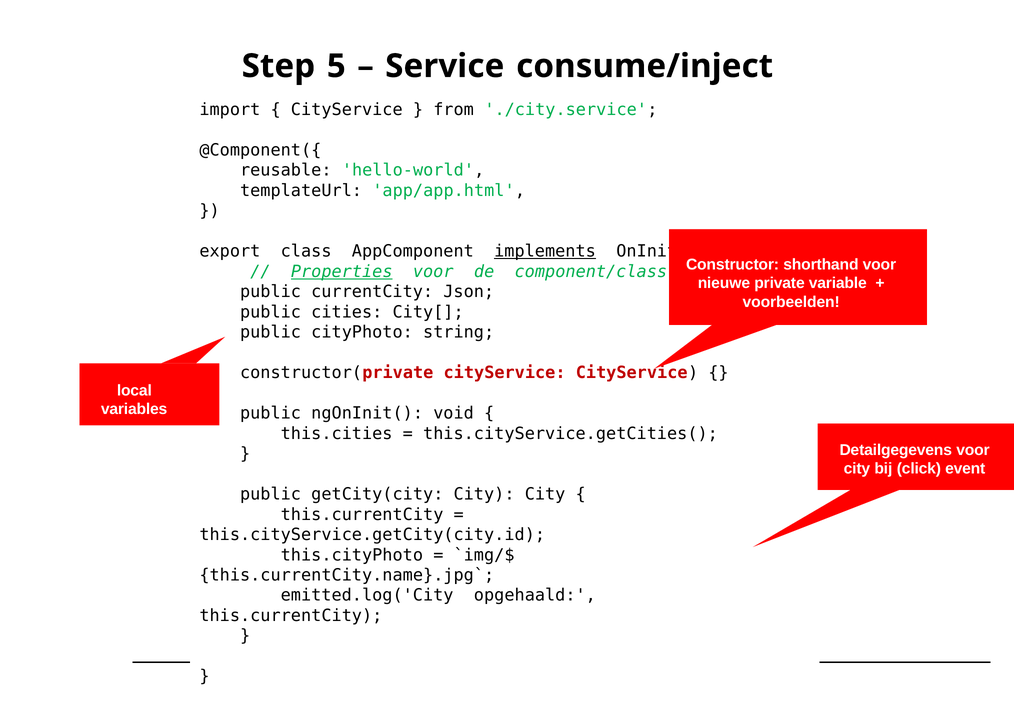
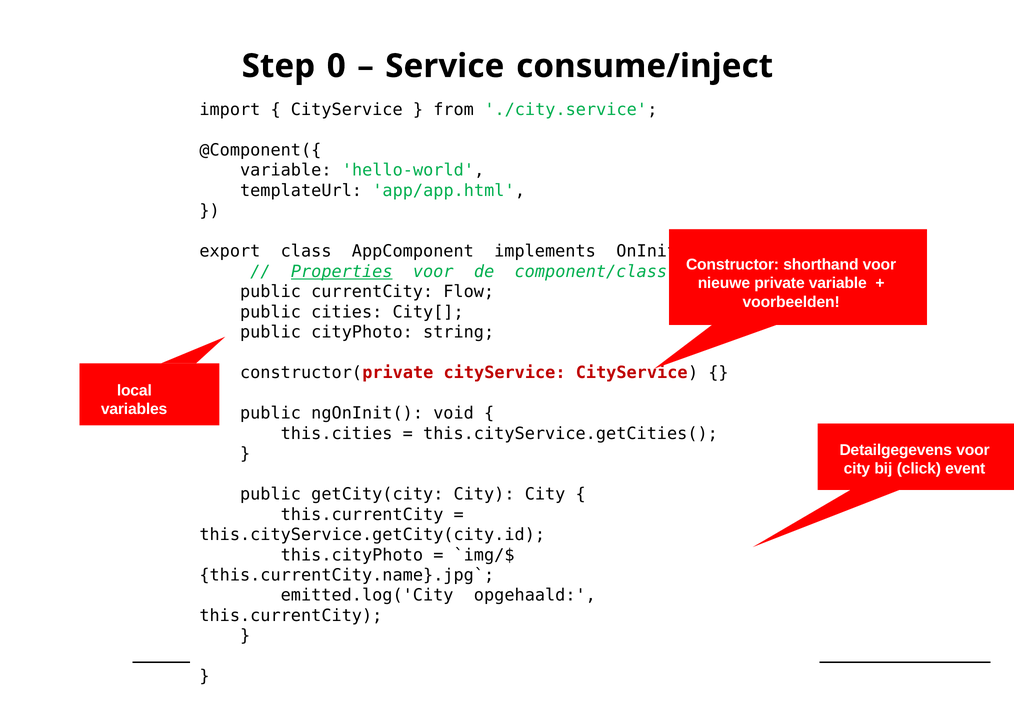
5: 5 -> 0 (336, 66)
reusable: reusable -> variable (286, 170)
implements underline: present -> none (545, 251)
Json: Json -> Flow (469, 292)
